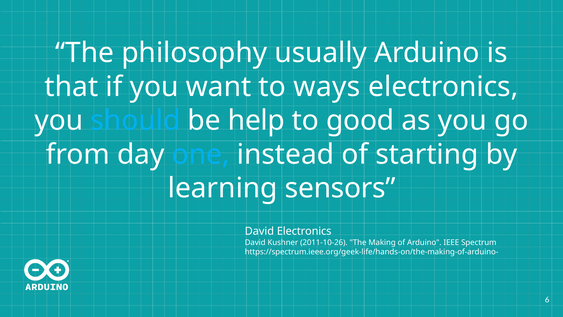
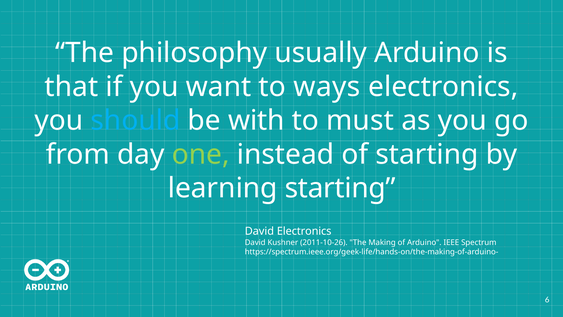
help: help -> with (256, 120)
good: good -> must (360, 120)
one colour: light blue -> light green (201, 154)
learning sensors: sensors -> starting (340, 188)
